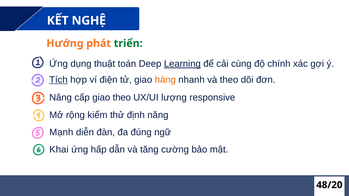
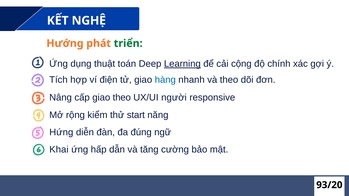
cùng: cùng -> cộng (241, 64)
Tích underline: present -> none (58, 80)
hàng colour: orange -> blue (165, 80)
lượng: lượng -> người (174, 98)
định: định -> start (136, 115)
Mạnh: Mạnh -> Hứng (61, 132)
48/20: 48/20 -> 93/20 (329, 185)
